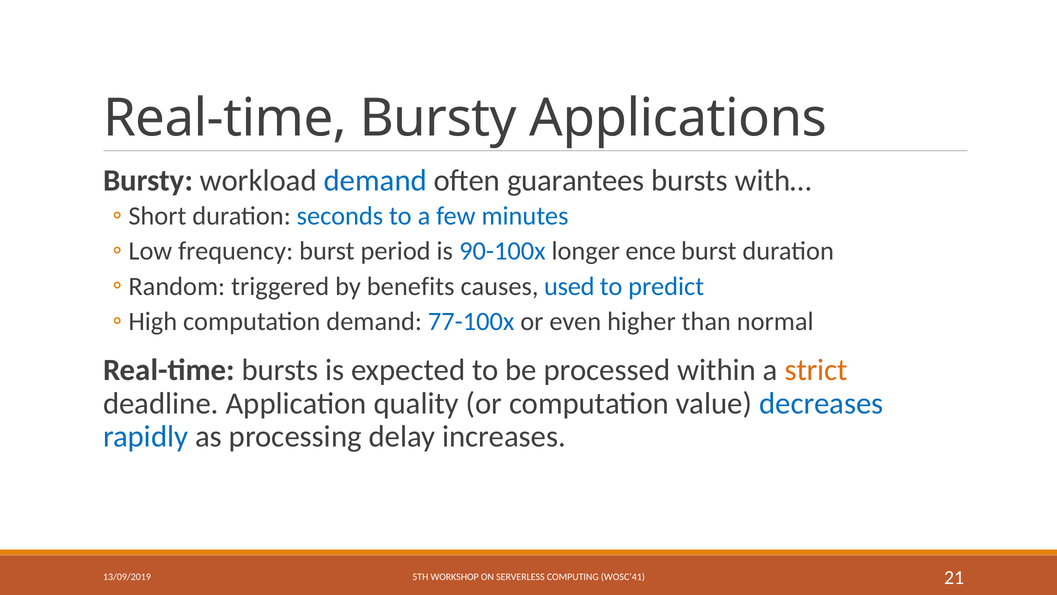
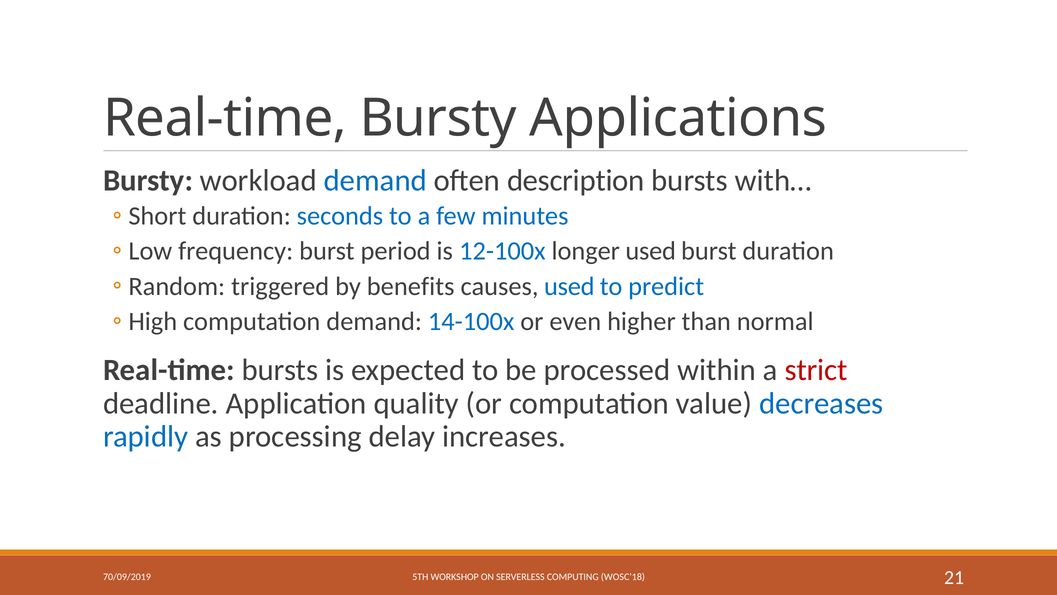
guarantees: guarantees -> description (576, 180)
90-100x: 90-100x -> 12-100x (502, 251)
longer ence: ence -> used (651, 251)
77-100x: 77-100x -> 14-100x (471, 321)
strict colour: orange -> red (816, 370)
13/09/2019: 13/09/2019 -> 70/09/2019 (127, 577)
WOSC’41: WOSC’41 -> WOSC’18 (623, 576)
